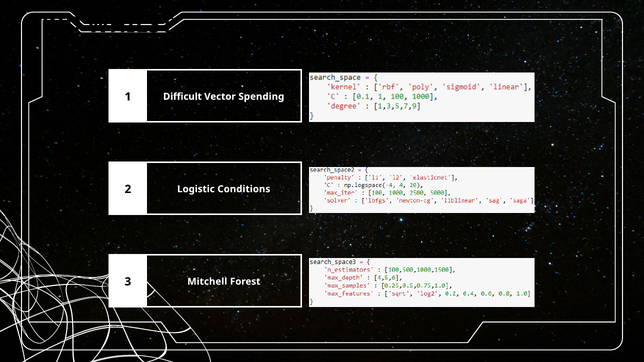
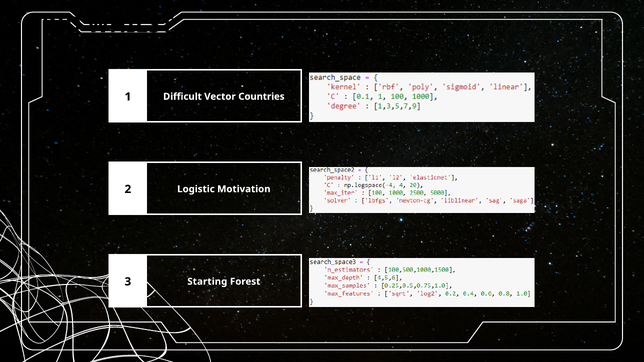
Spending: Spending -> Countries (261, 97)
Conditions: Conditions -> Motivation (244, 189)
Mitchell: Mitchell -> Starting (207, 282)
